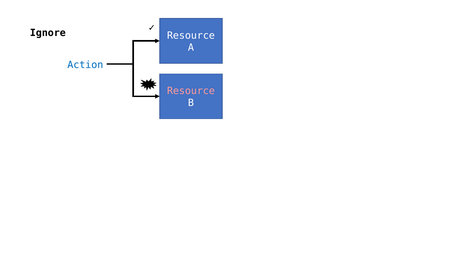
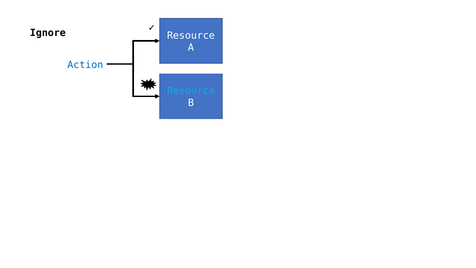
Resource colour: pink -> light blue (191, 91)
